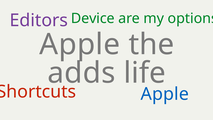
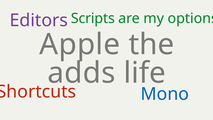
Device: Device -> Scripts (93, 18)
Apple: Apple -> Mono (165, 94)
